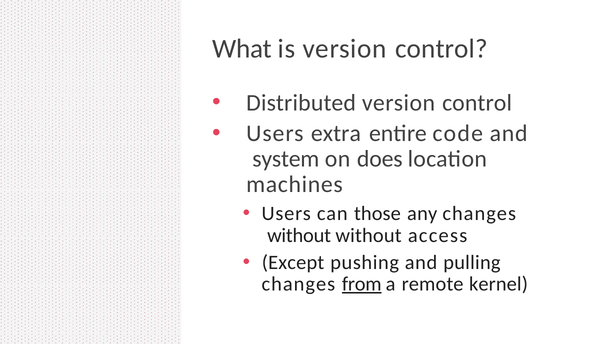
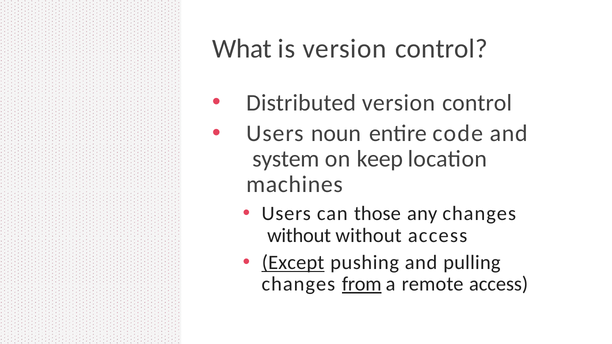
extra: extra -> noun (336, 134)
does: does -> keep (380, 159)
Except underline: none -> present (293, 263)
remote kernel: kernel -> access (499, 284)
